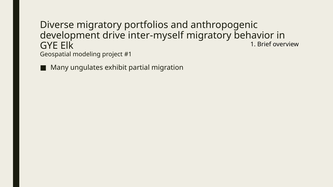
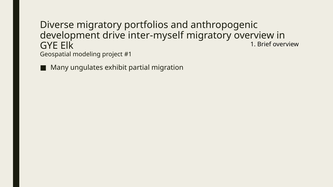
migratory behavior: behavior -> overview (254, 35)
